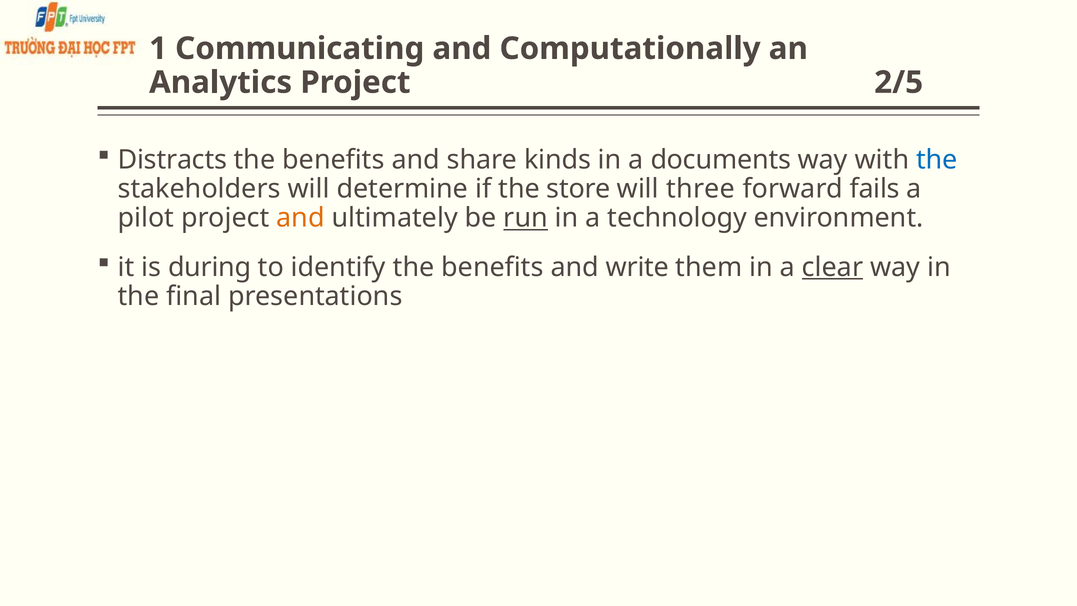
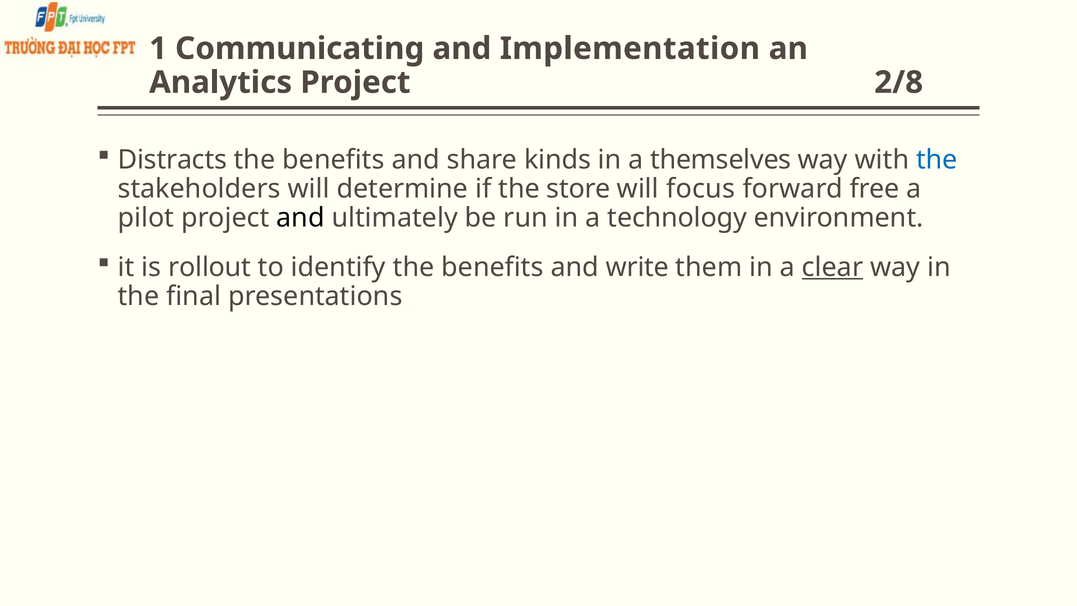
Computationally: Computationally -> Implementation (630, 49)
2/5: 2/5 -> 2/8 (899, 82)
documents: documents -> themselves (721, 160)
three: three -> focus (701, 189)
fails: fails -> free (875, 189)
and colour: orange -> black (301, 218)
run underline: present -> none (526, 218)
during: during -> rollout (210, 267)
